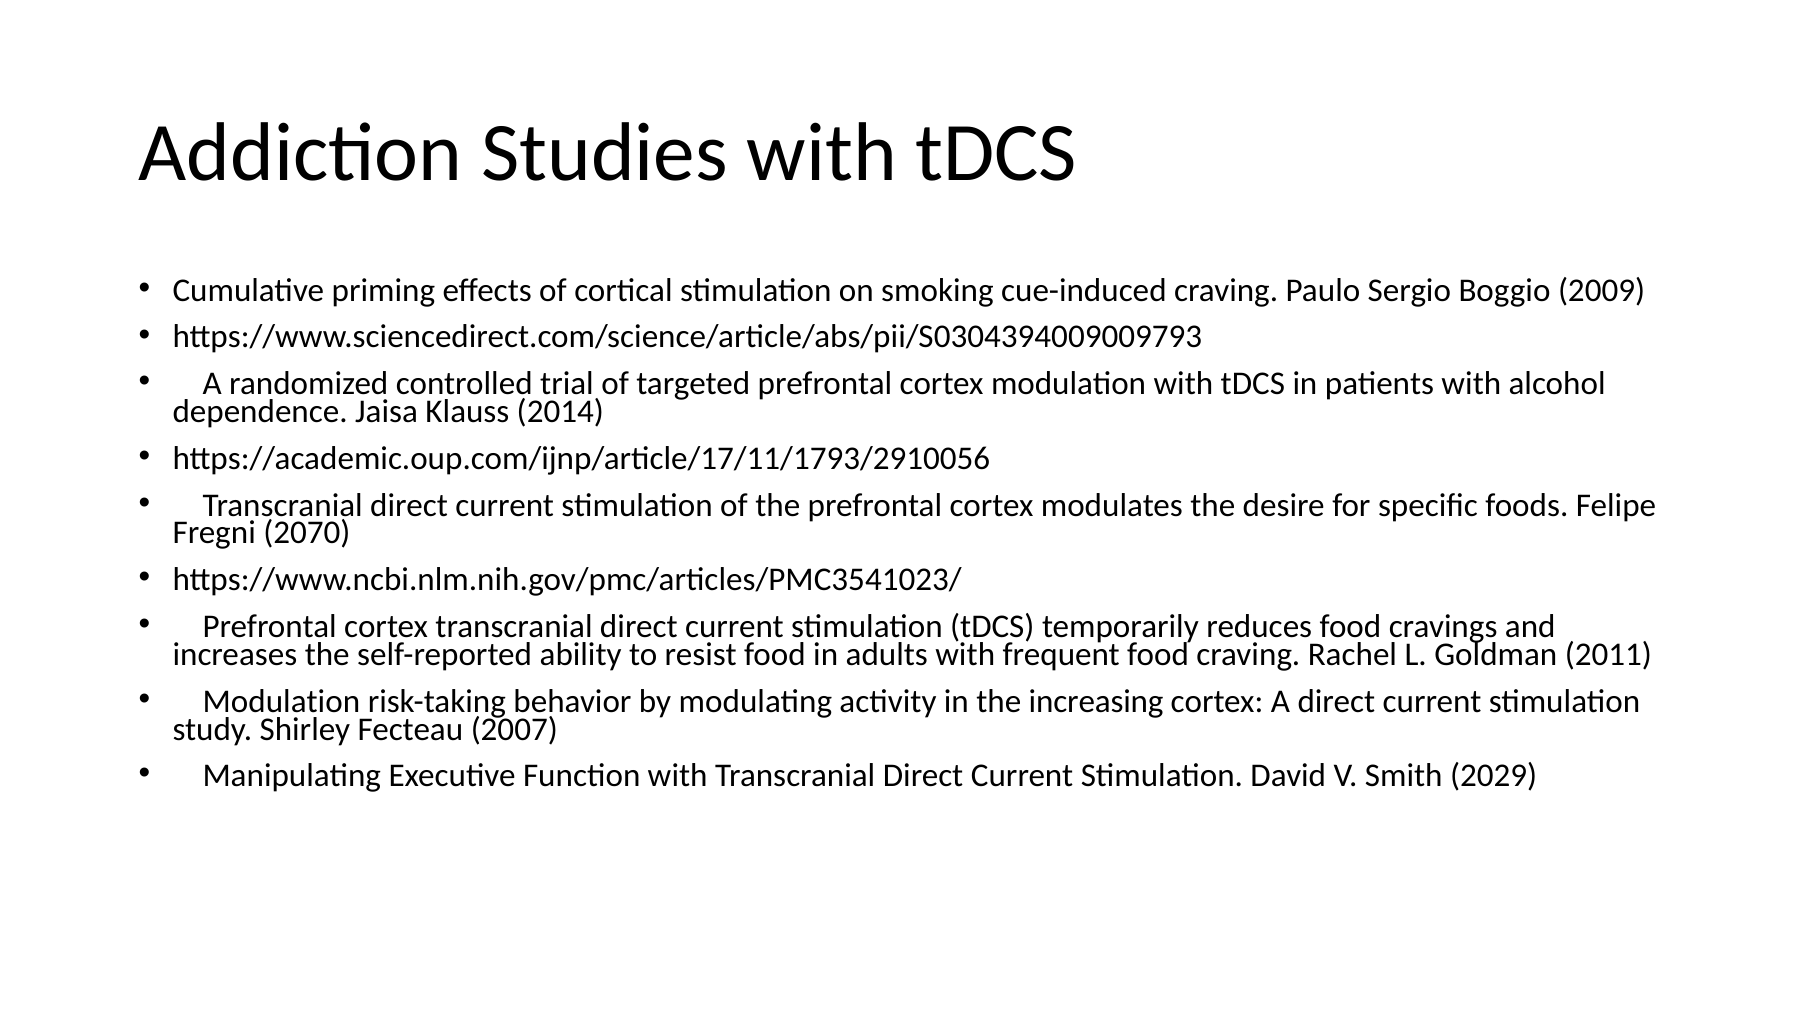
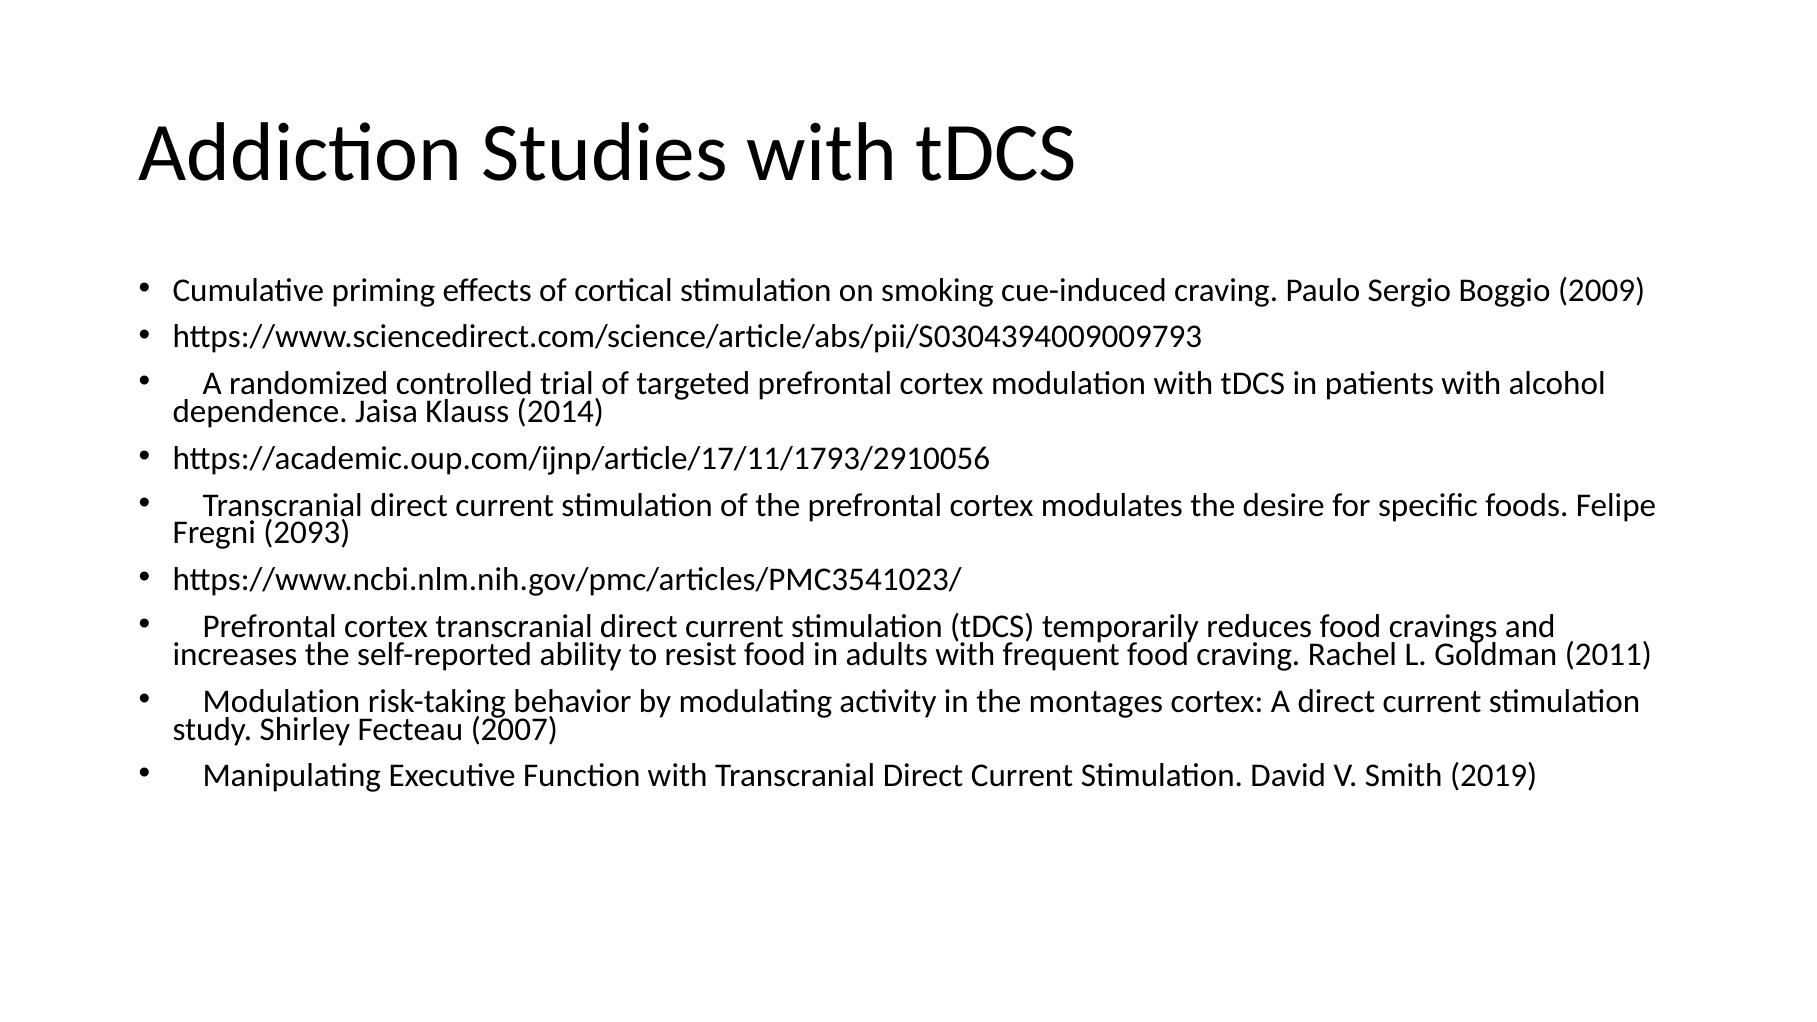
2070: 2070 -> 2093 (307, 533)
increasing: increasing -> montages (1096, 701)
2029: 2029 -> 2019 (1494, 776)
